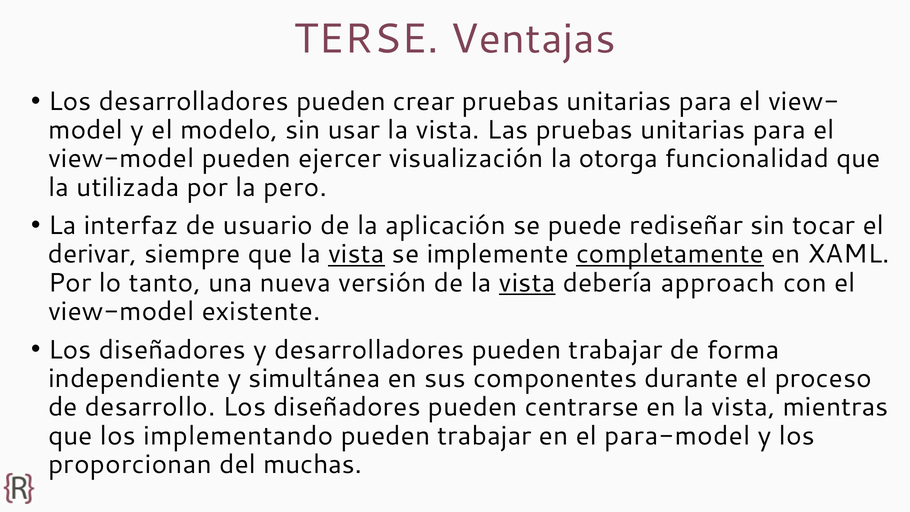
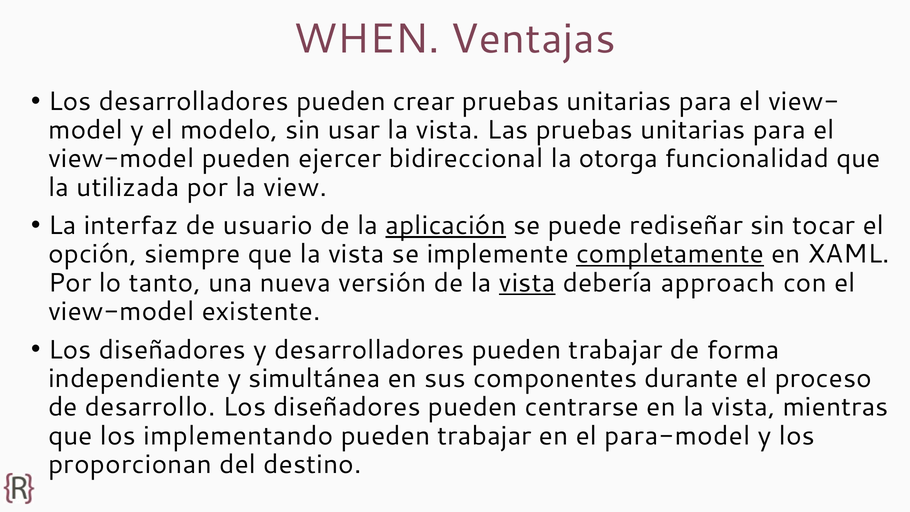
TERSE: TERSE -> WHEN (367, 39)
visualización: visualización -> bidireccional (466, 159)
pero: pero -> view (295, 187)
aplicación underline: none -> present (446, 225)
derivar: derivar -> opción (93, 254)
vista underline: present -> none (356, 254)
muchas: muchas -> destino (312, 464)
